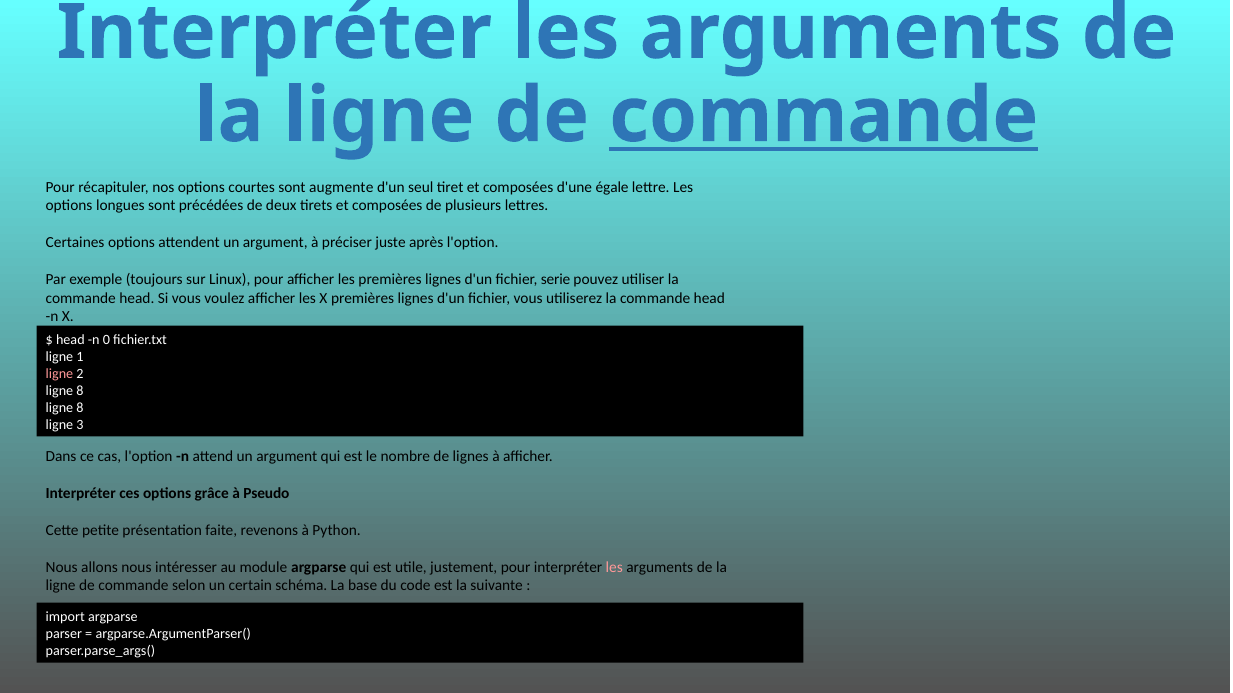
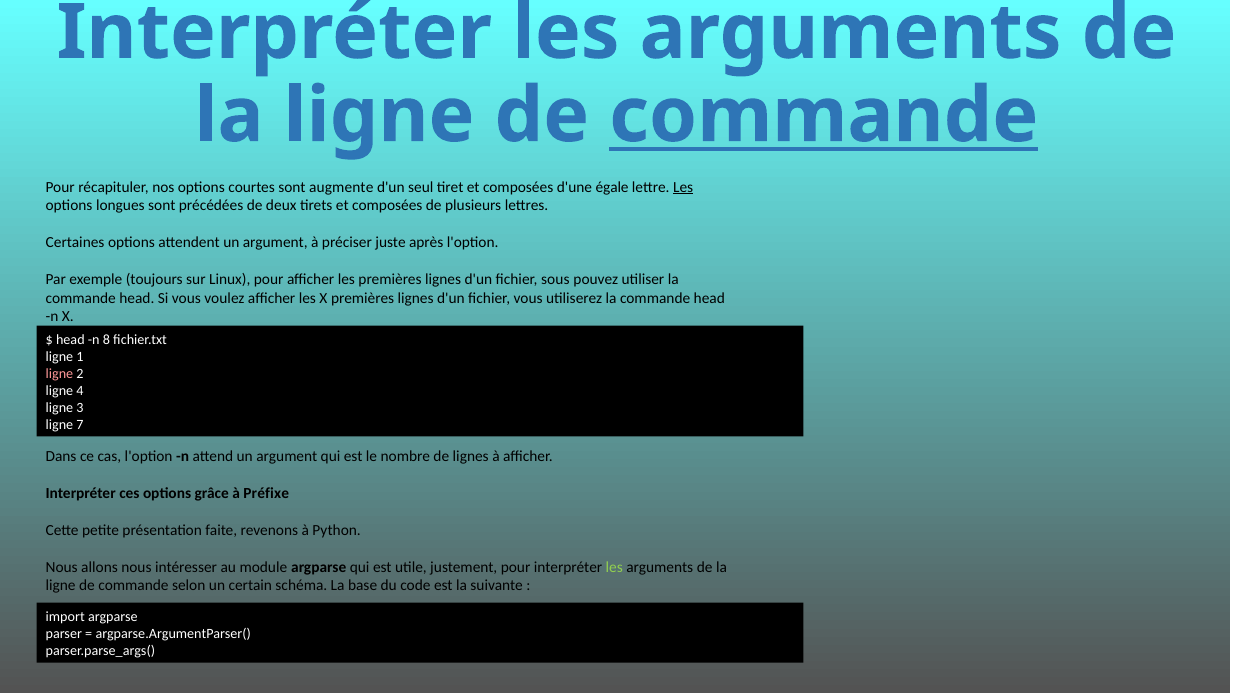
Les underline: none -> present (683, 187)
serie: serie -> sous (555, 280)
0: 0 -> 8 (107, 340)
8: 8 -> 4 (80, 391)
8: 8 -> 3 (80, 408)
3: 3 -> 7 (80, 425)
Pseudo: Pseudo -> Préfixe (266, 494)
les colour: pink -> light green (614, 568)
